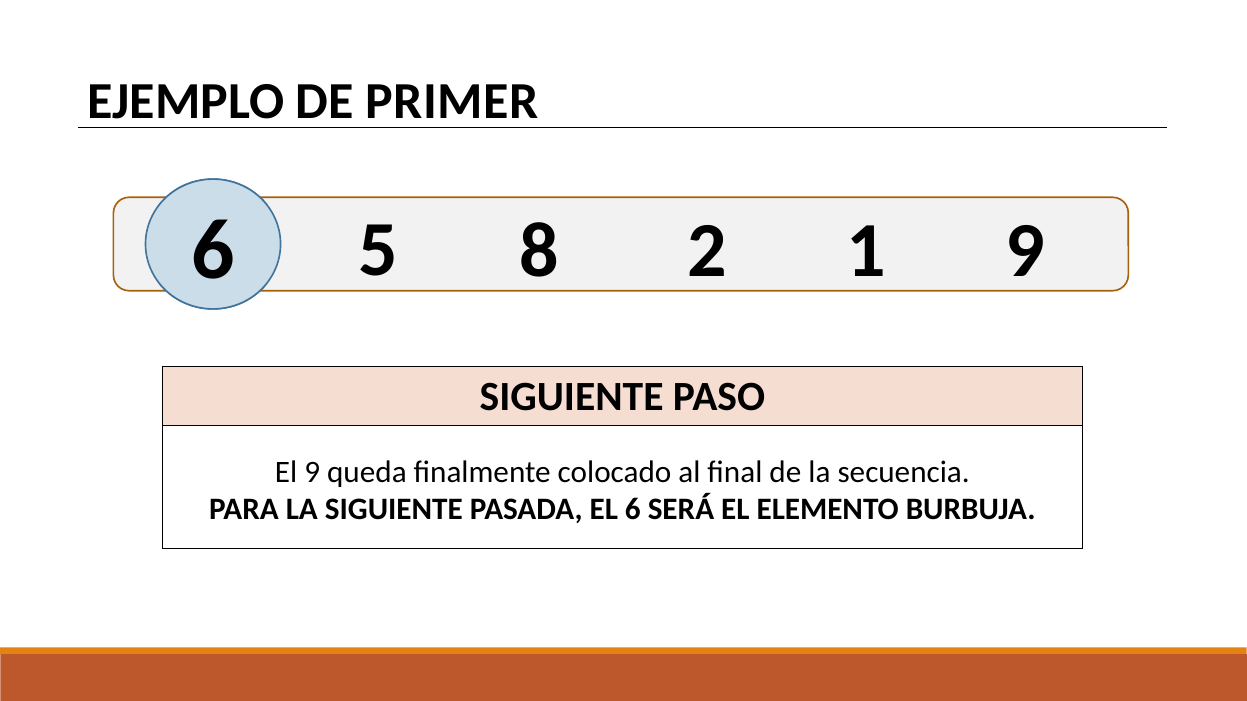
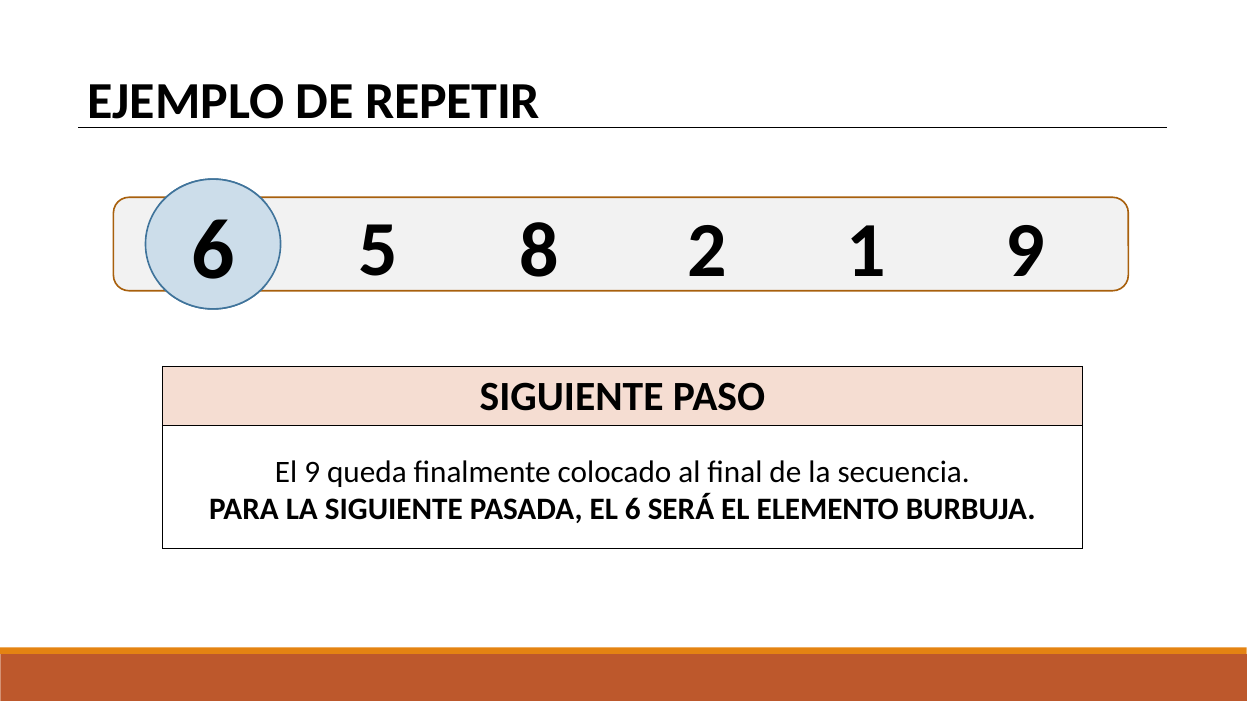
DE PRIMER: PRIMER -> REPETIR (453, 102)
